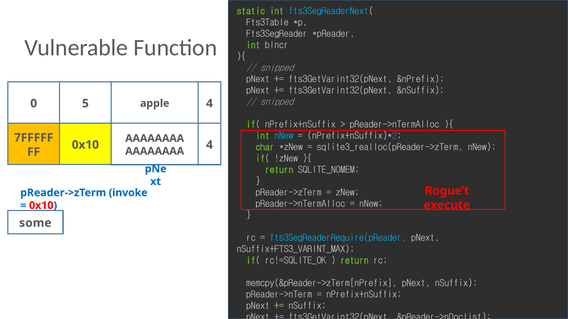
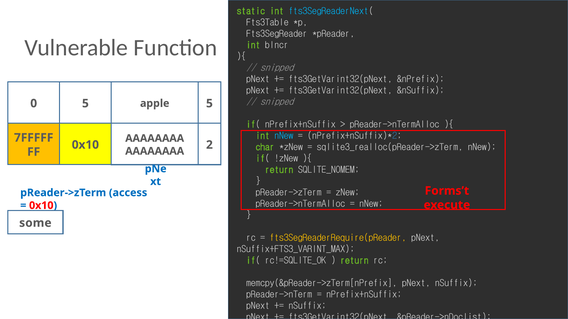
apple 4: 4 -> 5 (209, 104)
AAAAAAAA 4: 4 -> 2 (209, 145)
Rogue’t: Rogue’t -> Forms’t (447, 191)
invoke: invoke -> access (128, 193)
fts3SegReaderRequire(pReader colour: light blue -> yellow (338, 238)
